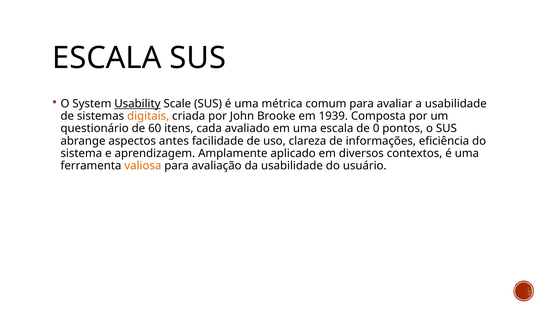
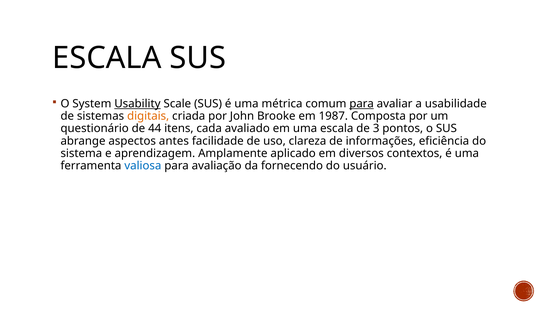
para underline: none -> present (362, 104)
1939: 1939 -> 1987 (333, 116)
60: 60 -> 44 (155, 128)
0: 0 -> 3 (376, 128)
valiosa colour: orange -> blue (143, 166)
da usabilidade: usabilidade -> fornecendo (292, 166)
